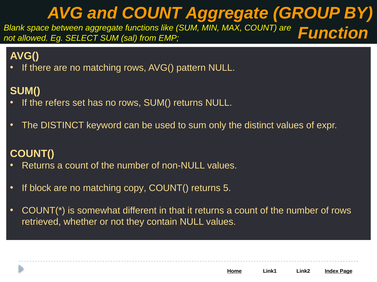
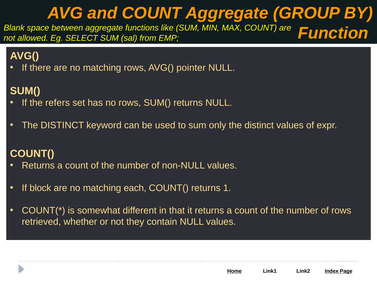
pattern: pattern -> pointer (191, 68)
copy: copy -> each (135, 189)
5: 5 -> 1 (227, 189)
